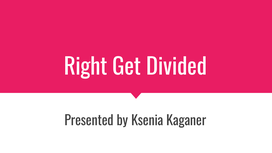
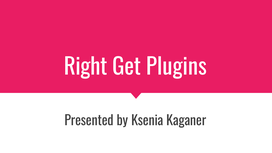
Divided: Divided -> Plugins (176, 67)
